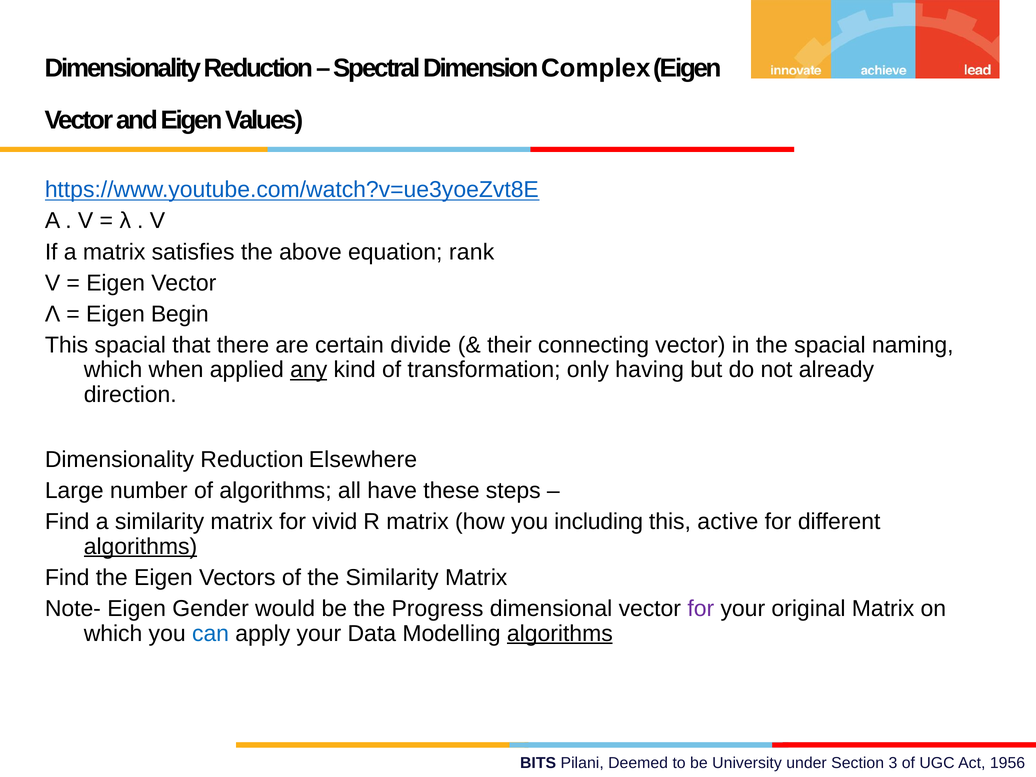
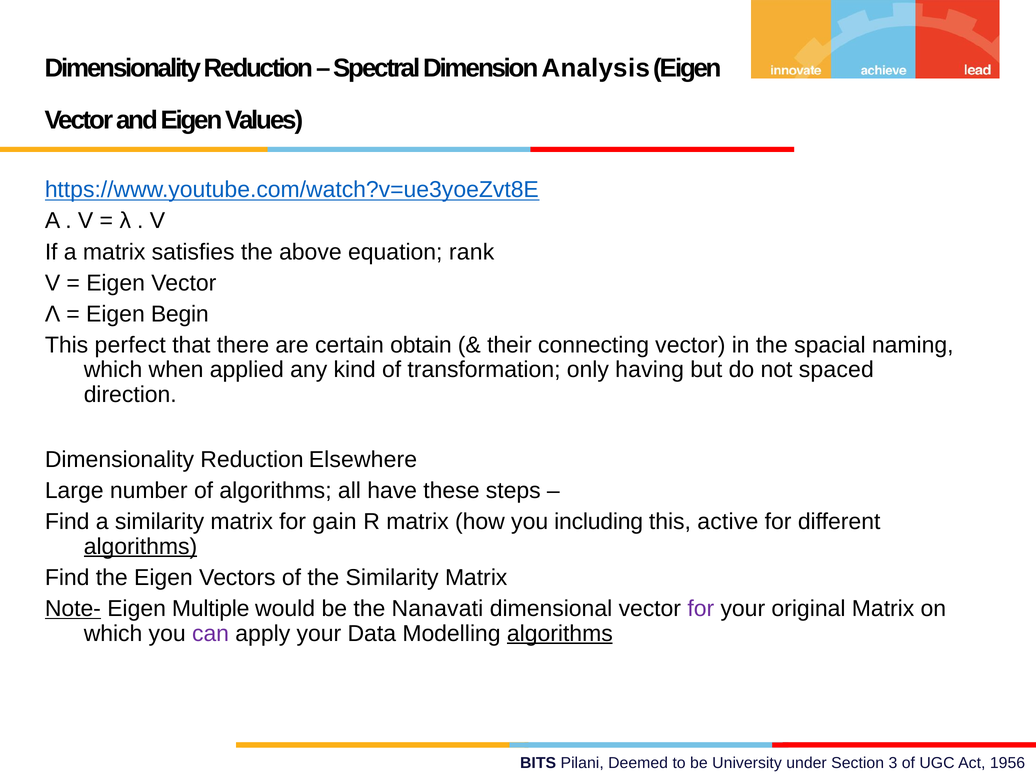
Complex: Complex -> Analysis (596, 68)
This spacial: spacial -> perfect (130, 345)
divide: divide -> obtain (421, 345)
any underline: present -> none (309, 370)
already: already -> spaced (836, 370)
vivid: vivid -> gain (335, 522)
Note- underline: none -> present (73, 609)
Gender: Gender -> Multiple (211, 609)
Progress: Progress -> Nanavati (437, 609)
can colour: blue -> purple (211, 633)
